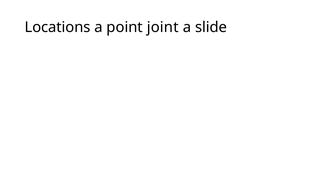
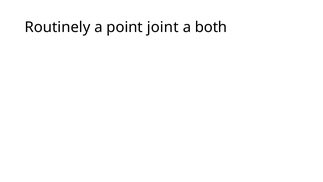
Locations: Locations -> Routinely (58, 27)
slide: slide -> both (211, 27)
